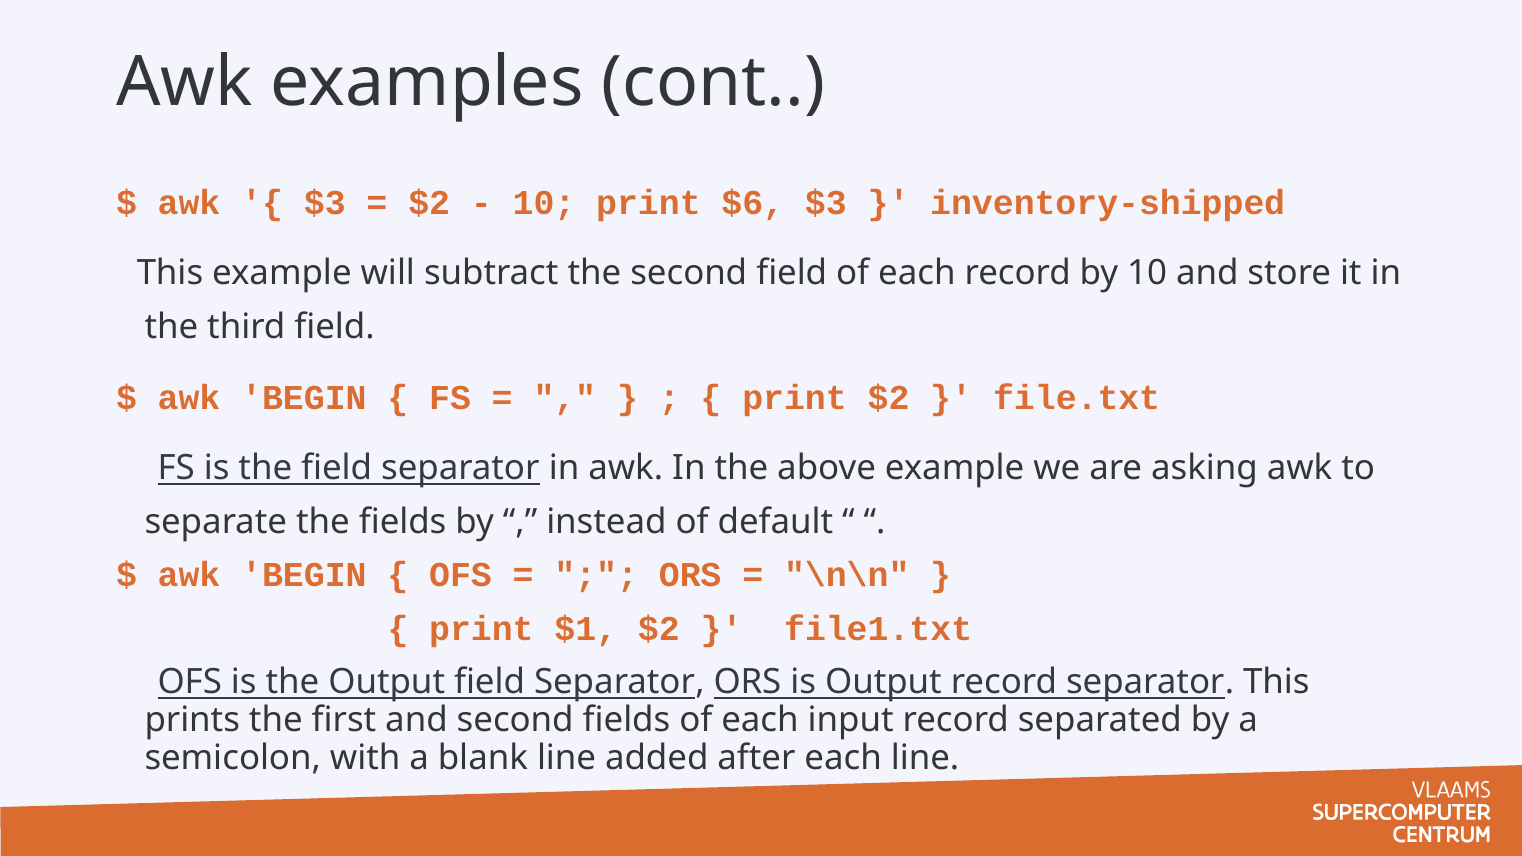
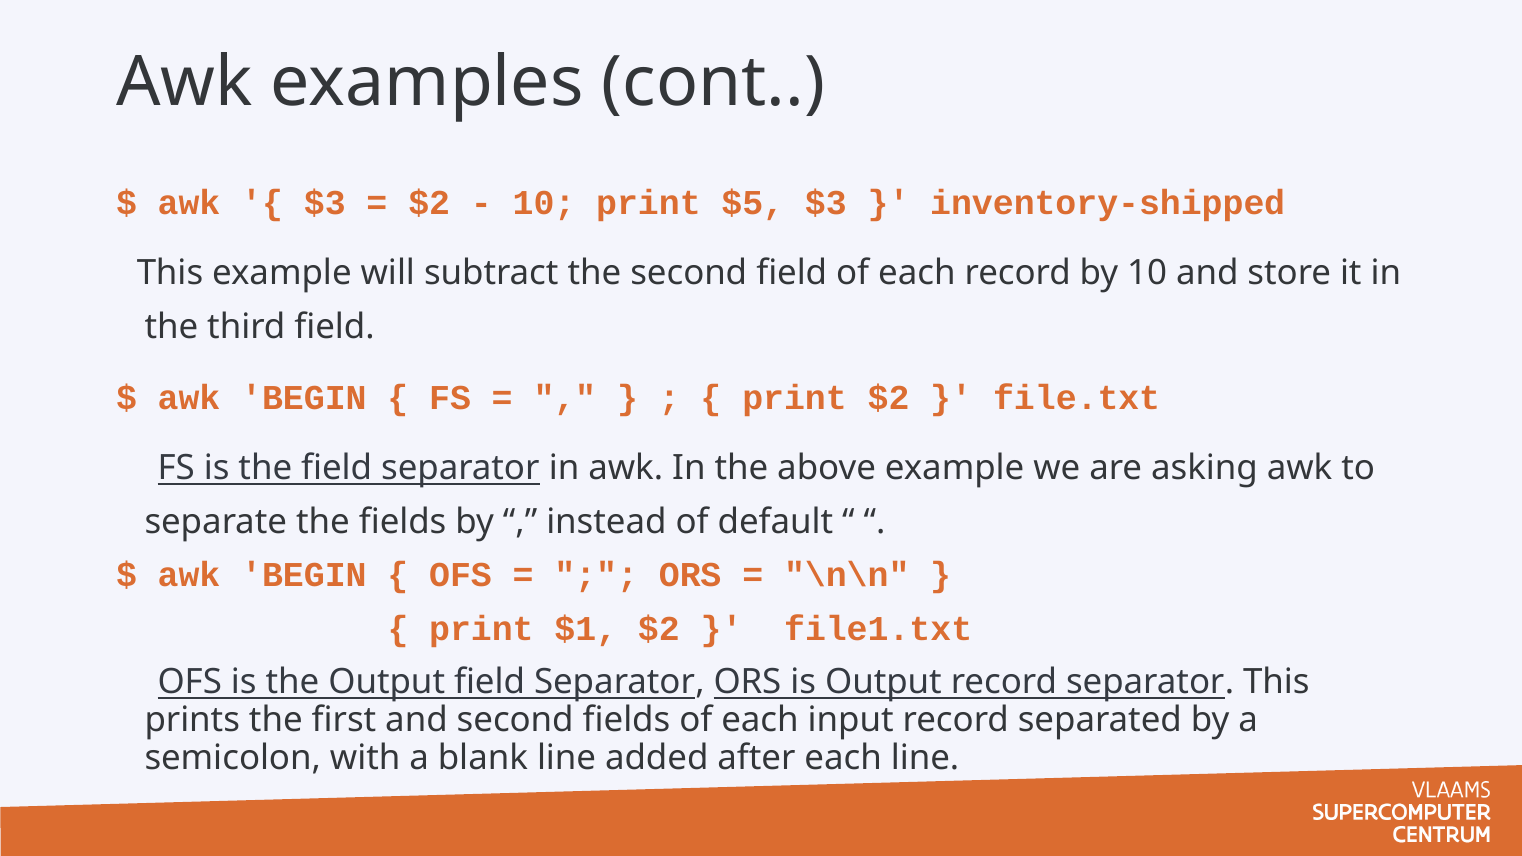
$6: $6 -> $5 (753, 203)
